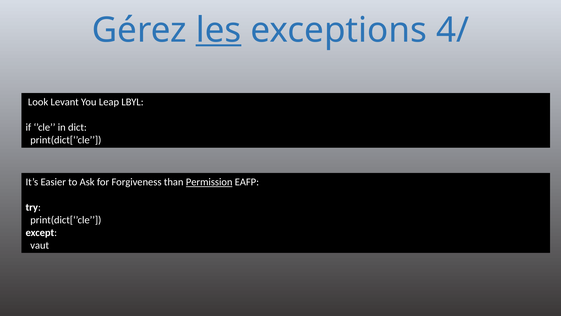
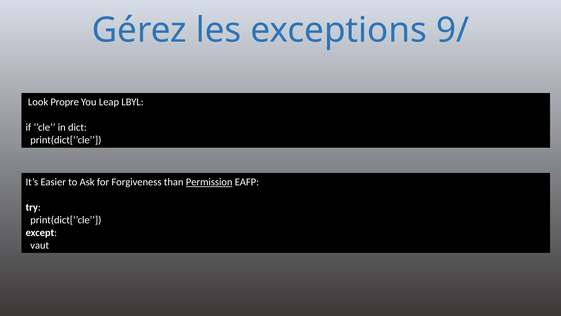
les underline: present -> none (219, 30)
4/: 4/ -> 9/ (453, 30)
Levant: Levant -> Propre (65, 102)
